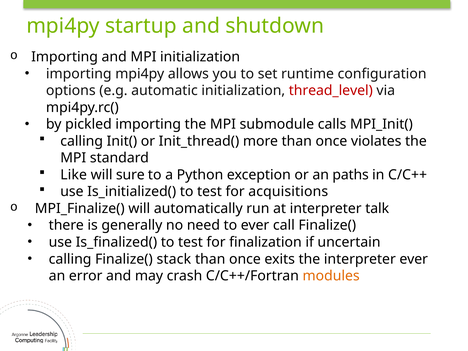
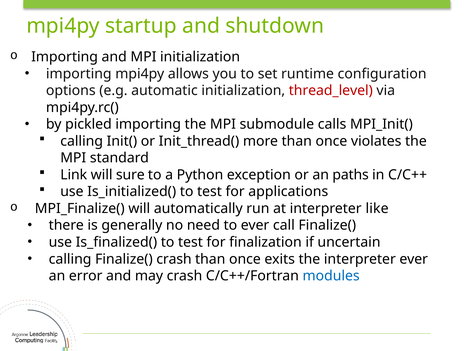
Like: Like -> Link (74, 175)
acquisitions: acquisitions -> applications (288, 192)
talk: talk -> like (377, 209)
Finalize( stack: stack -> crash (174, 259)
modules colour: orange -> blue (331, 276)
